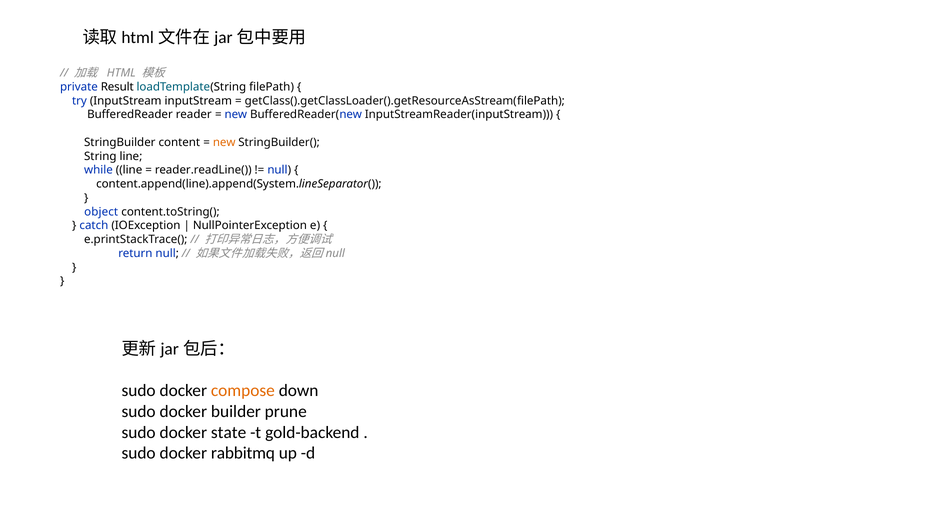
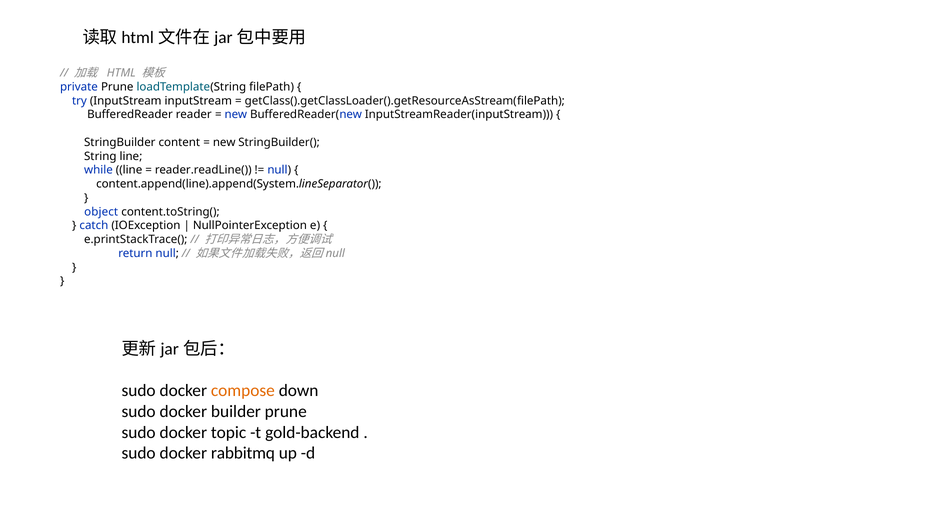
private Result: Result -> Prune (117, 87)
new colour: orange -> black (224, 143)
state: state -> topic (229, 433)
